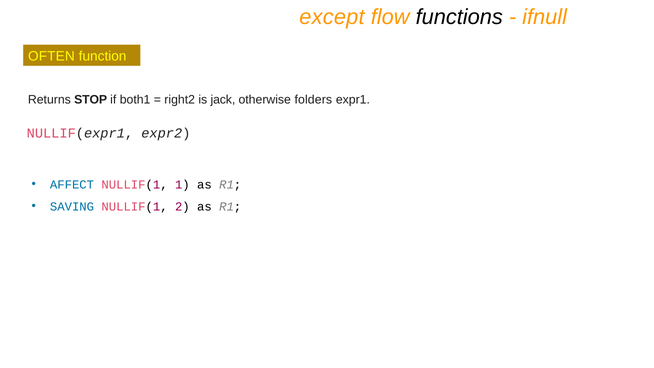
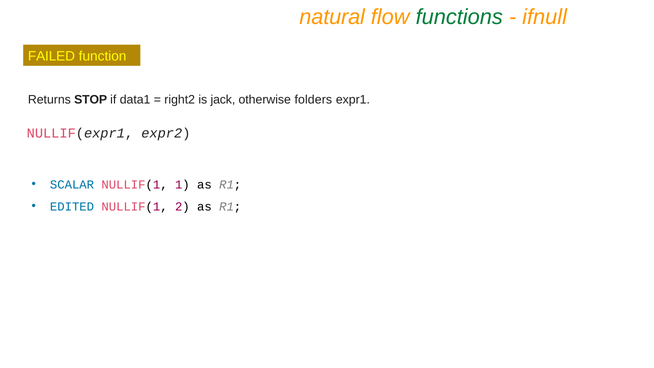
except: except -> natural (332, 17)
functions colour: black -> green (459, 17)
OFTEN: OFTEN -> FAILED (51, 56)
both1: both1 -> data1 (135, 100)
AFFECT: AFFECT -> SCALAR (72, 184)
SAVING: SAVING -> EDITED (72, 206)
